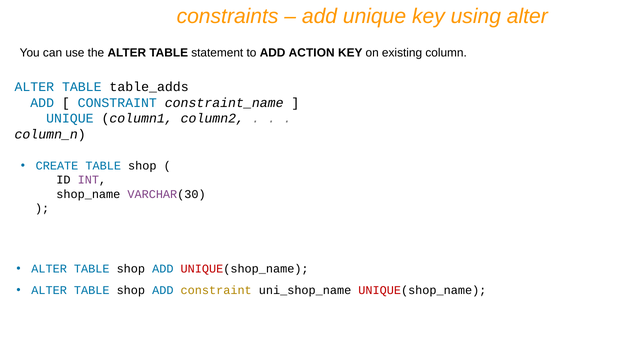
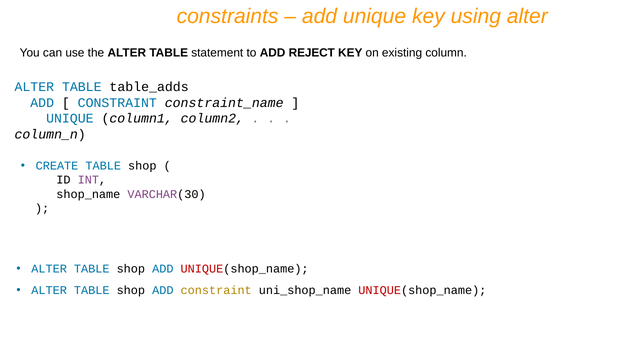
ACTION: ACTION -> REJECT (312, 53)
